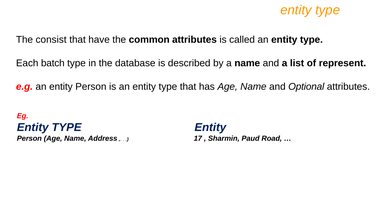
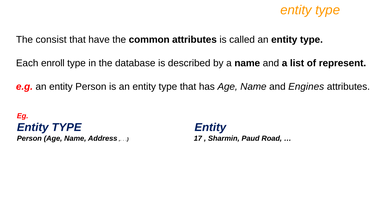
batch: batch -> enroll (53, 63)
Optional: Optional -> Engines (306, 87)
